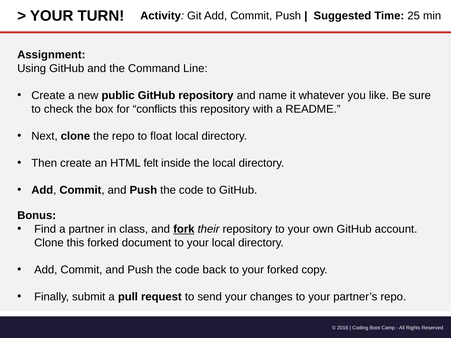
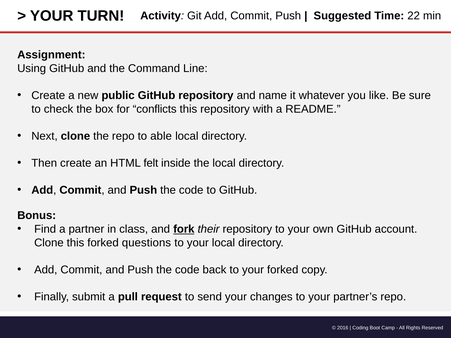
25: 25 -> 22 (414, 16)
float: float -> able (161, 136)
document: document -> questions (146, 243)
